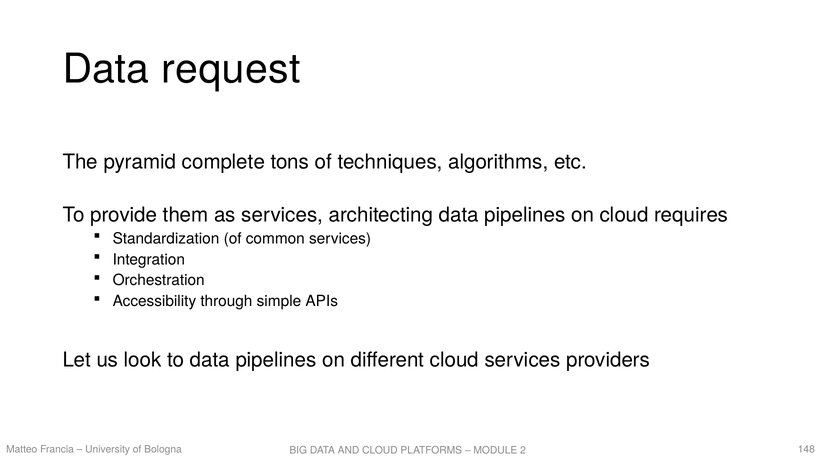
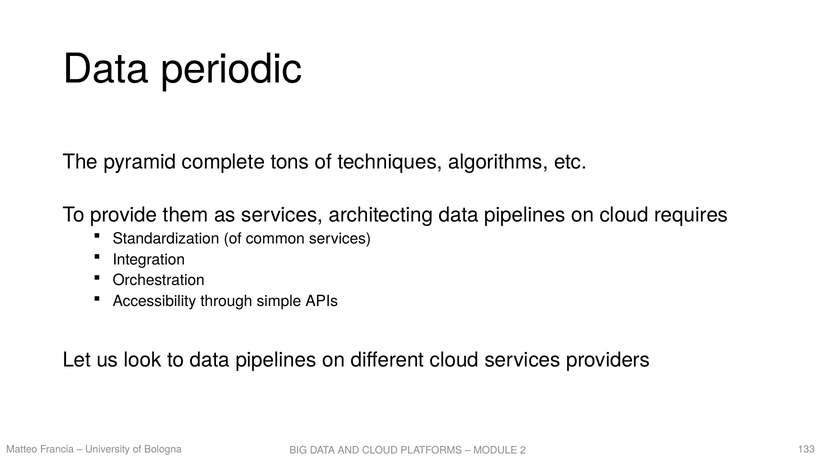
request: request -> periodic (231, 69)
148: 148 -> 133 (806, 449)
